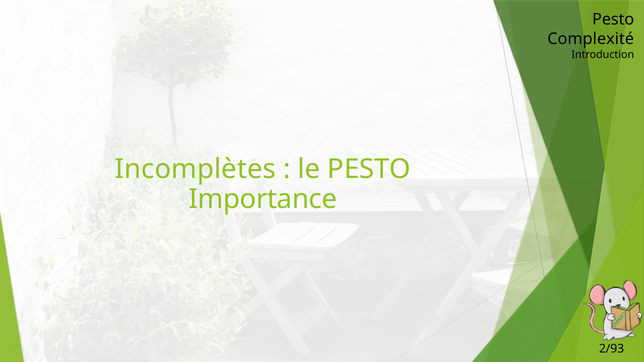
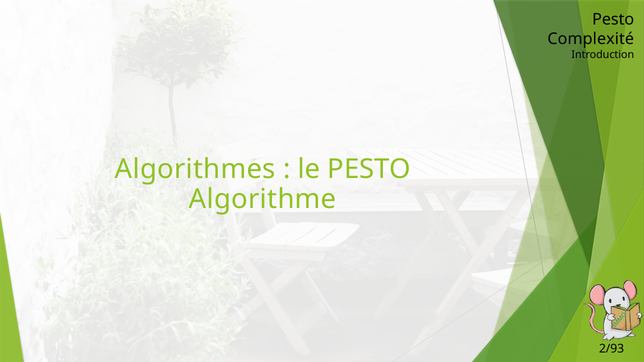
Incomplètes: Incomplètes -> Algorithmes (195, 169)
Importance: Importance -> Algorithme (263, 199)
